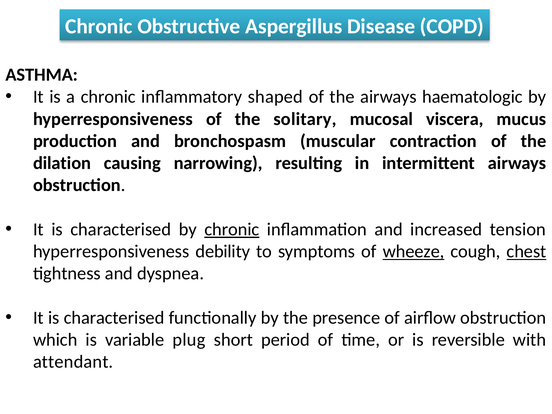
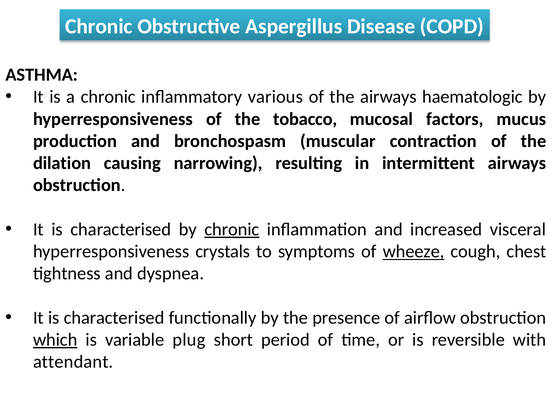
shaped: shaped -> various (275, 97)
solitary: solitary -> tobacco (305, 119)
viscera: viscera -> factors (455, 119)
tension: tension -> visceral (518, 229)
debility: debility -> crystals (223, 251)
chest underline: present -> none (527, 251)
which underline: none -> present (55, 340)
